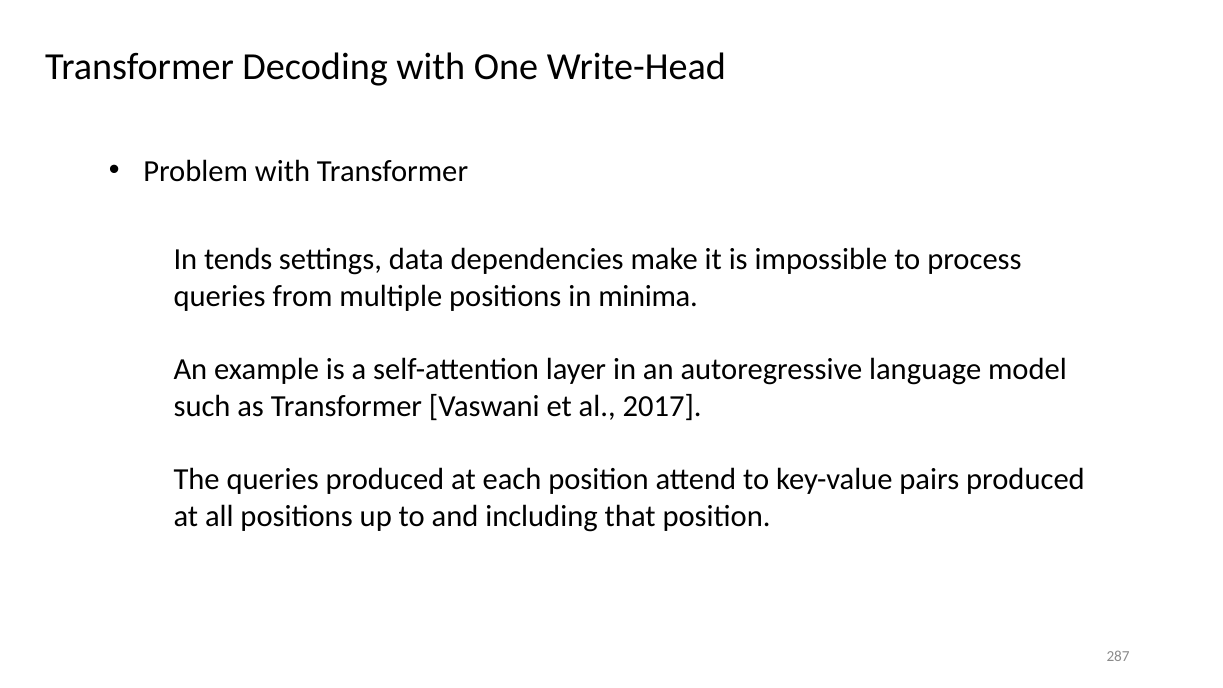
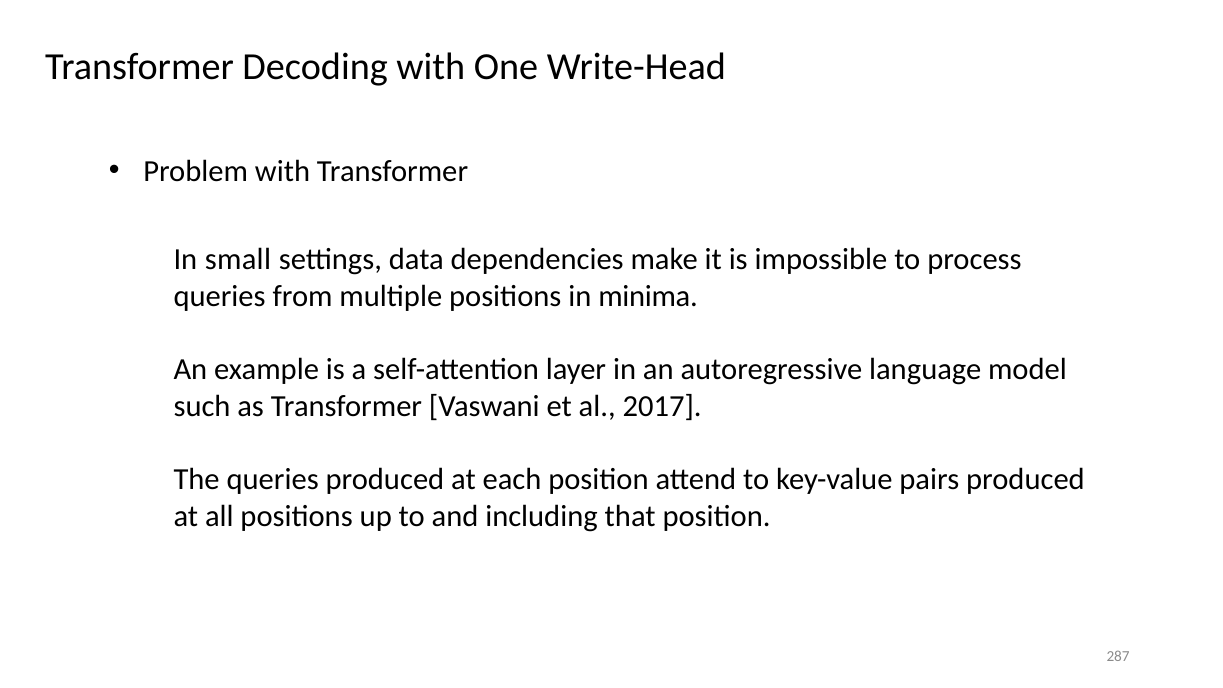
tends: tends -> small (238, 259)
